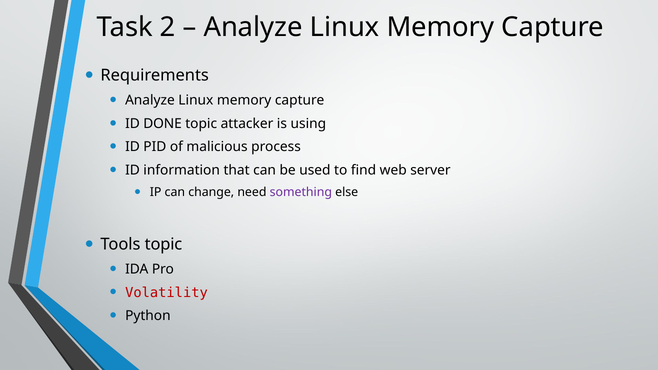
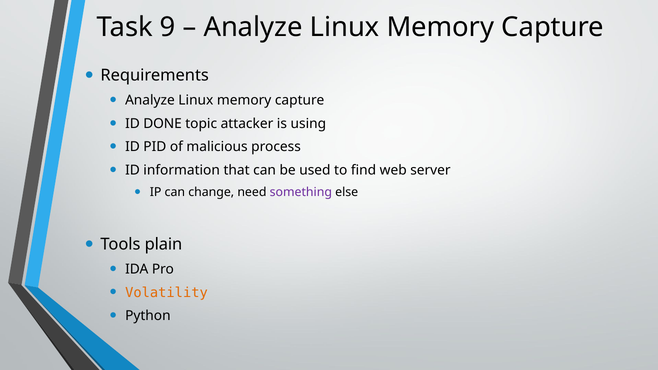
2: 2 -> 9 (168, 27)
Tools topic: topic -> plain (163, 245)
Volatility colour: red -> orange (166, 293)
